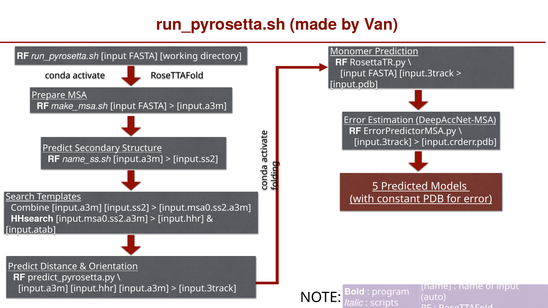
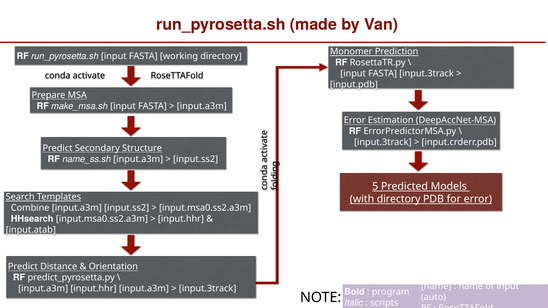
with constant: constant -> directory (399, 199)
